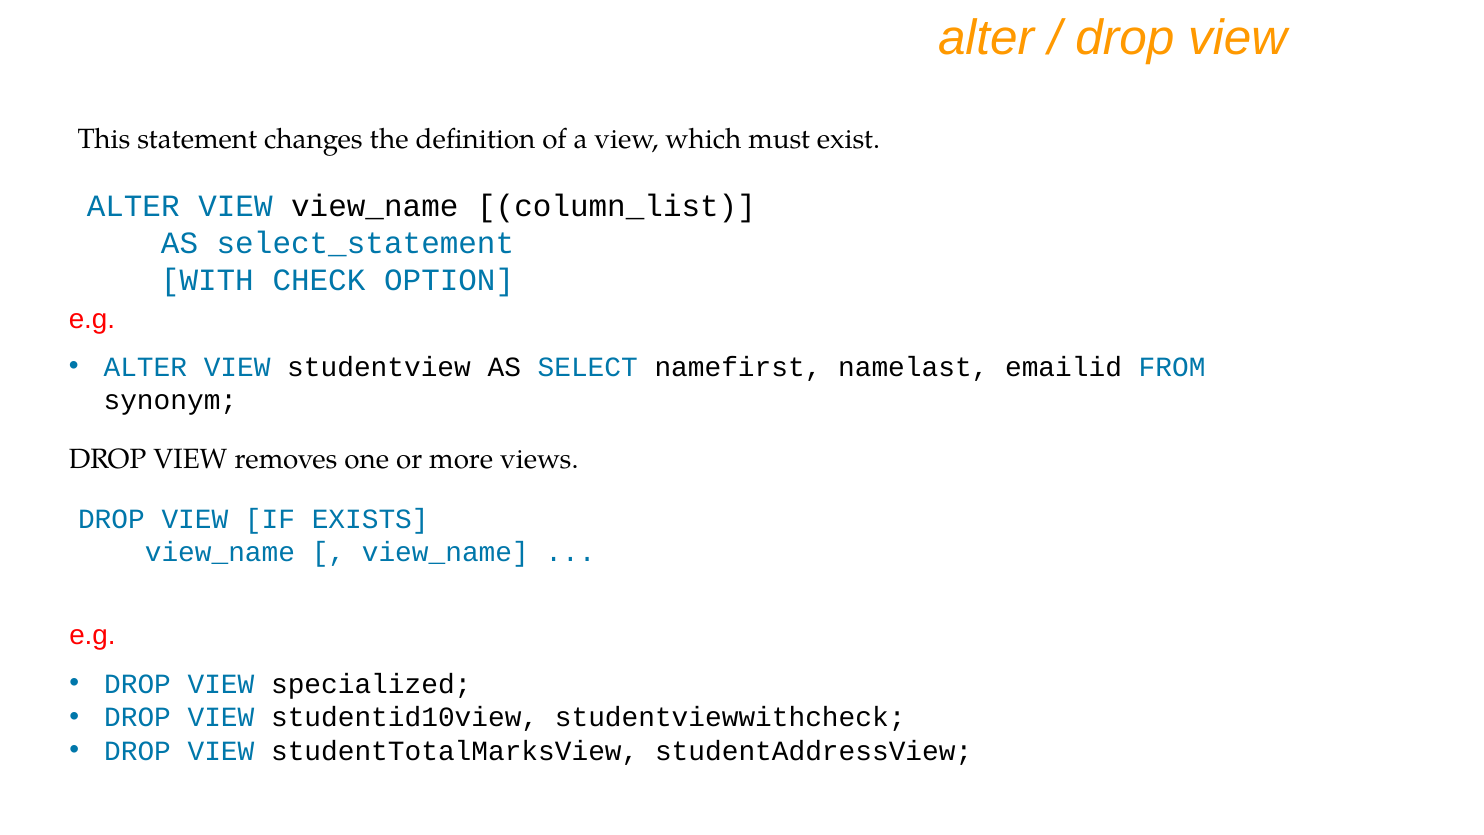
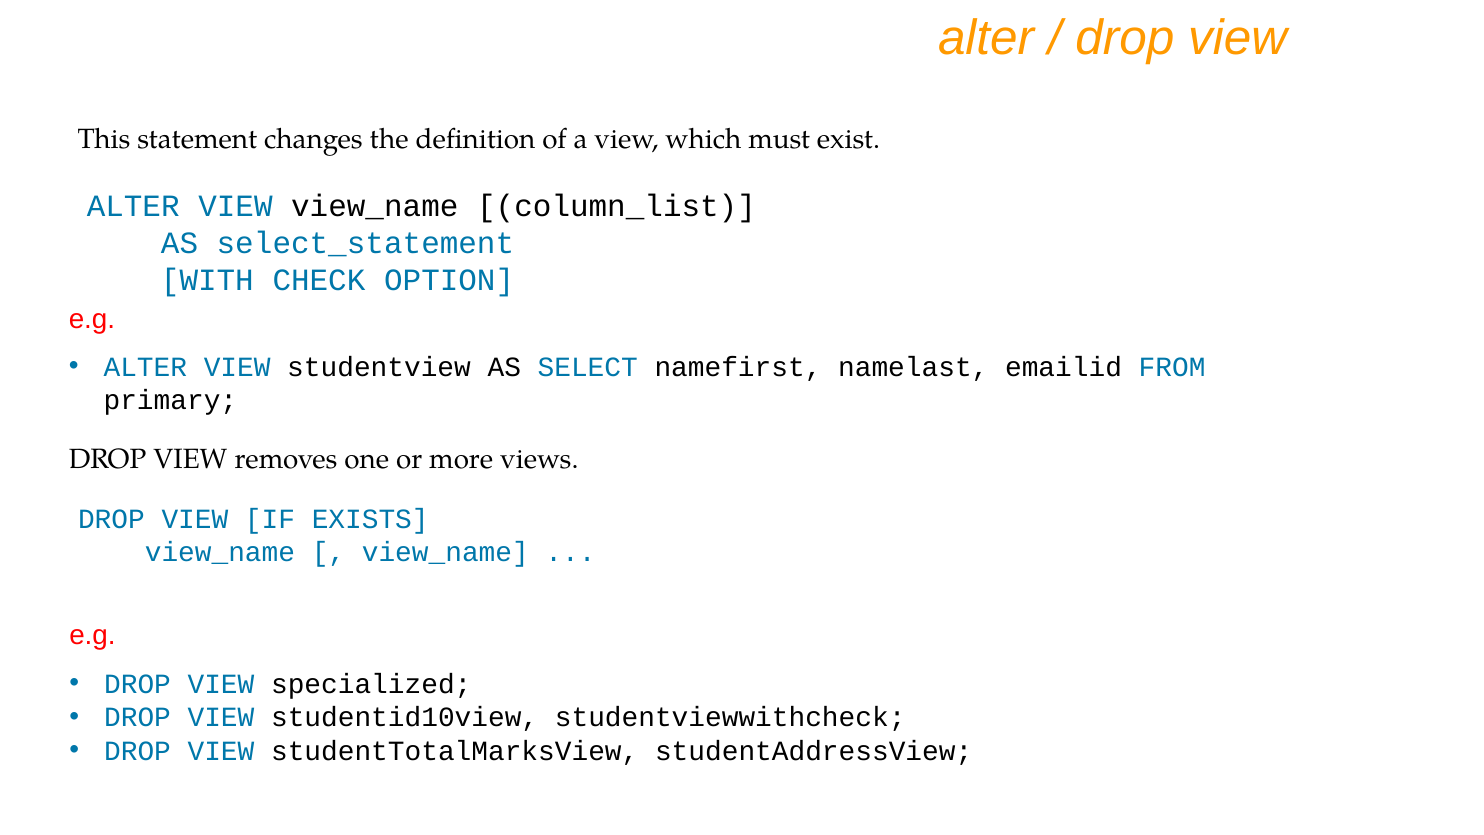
synonym: synonym -> primary (170, 400)
